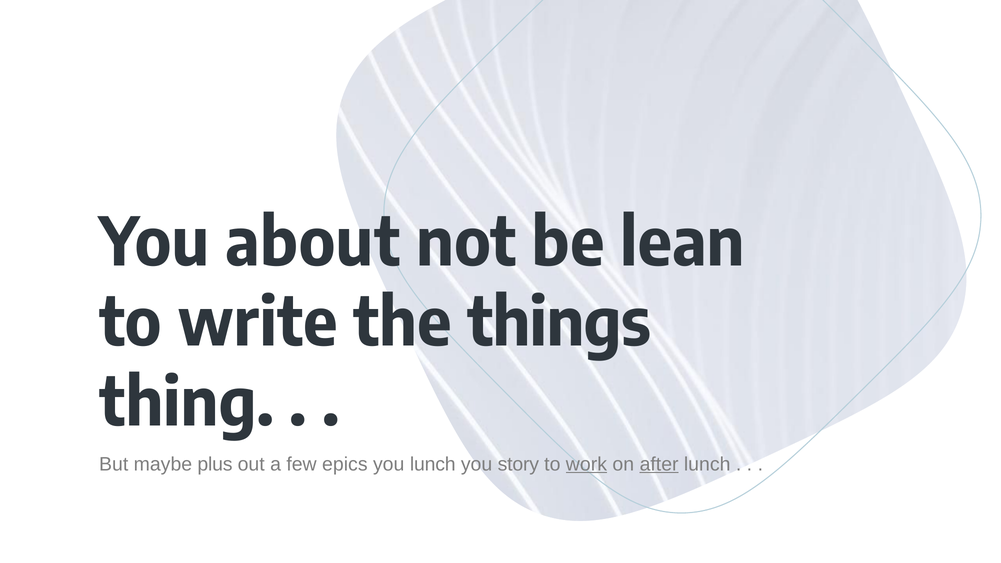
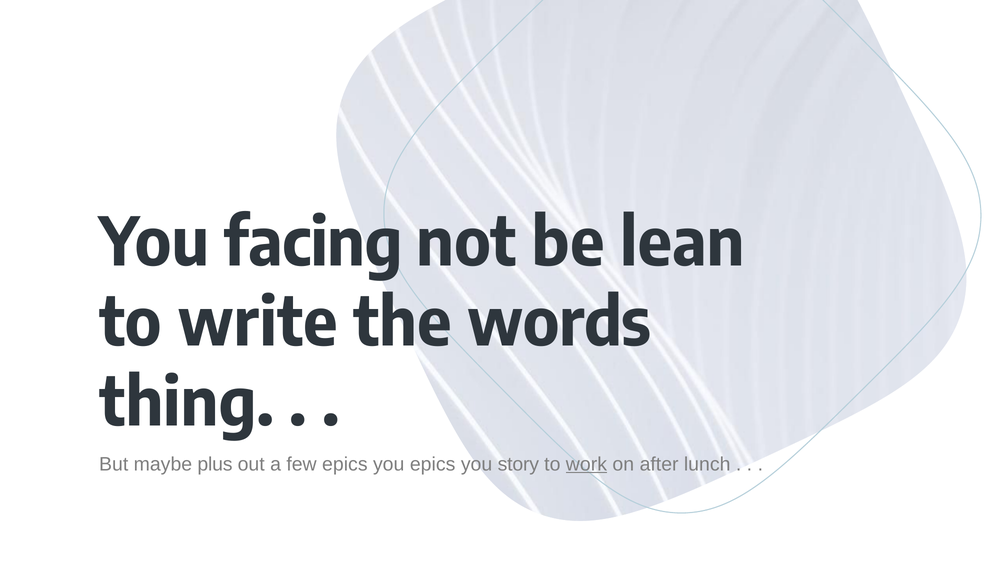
about: about -> facing (313, 244)
things: things -> words (559, 324)
you lunch: lunch -> epics (433, 464)
after underline: present -> none (659, 464)
